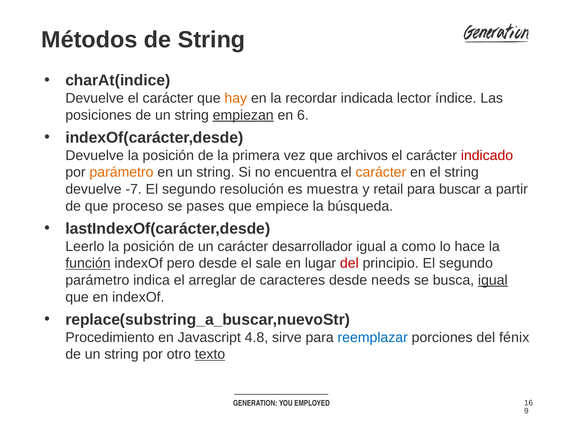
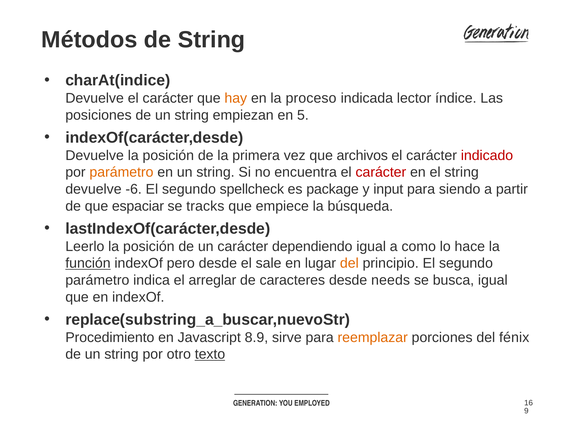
recordar: recordar -> proceso (311, 98)
empiezan underline: present -> none (243, 115)
6: 6 -> 5 (303, 115)
carácter colour: orange -> red (381, 172)
-7: -7 -> -6 (134, 189)
resolución: resolución -> spellcheck (252, 189)
muestra: muestra -> package (333, 189)
retail: retail -> input (388, 189)
buscar: buscar -> siendo (460, 189)
proceso: proceso -> espaciar (138, 206)
pases: pases -> tracks (205, 206)
desarrollador: desarrollador -> dependiendo (312, 246)
del colour: red -> orange (349, 263)
igual underline: present -> none (493, 280)
4.8: 4.8 -> 8.9 (256, 337)
reemplazar colour: blue -> orange (373, 337)
